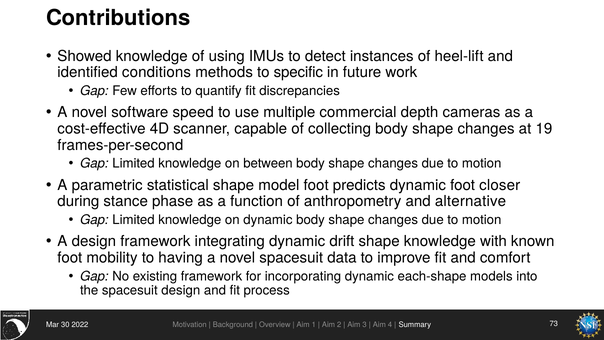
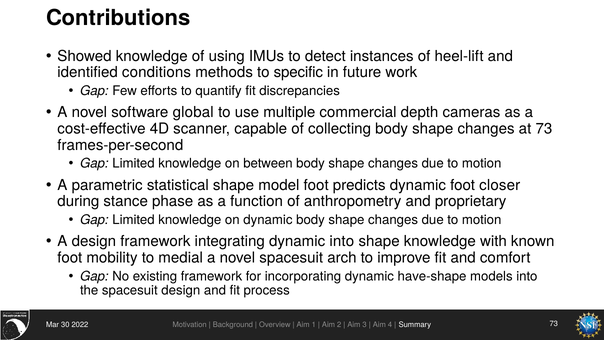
speed: speed -> global (193, 112)
at 19: 19 -> 73 (544, 129)
alternative: alternative -> proprietary (471, 201)
dynamic drift: drift -> into (342, 241)
having: having -> medial (181, 258)
data: data -> arch (342, 258)
each-shape: each-shape -> have-shape (432, 276)
